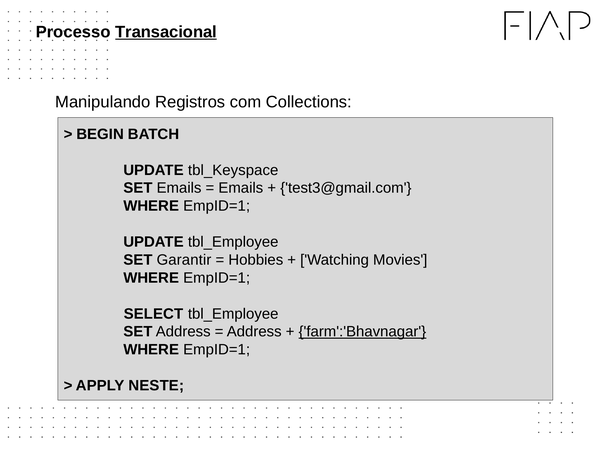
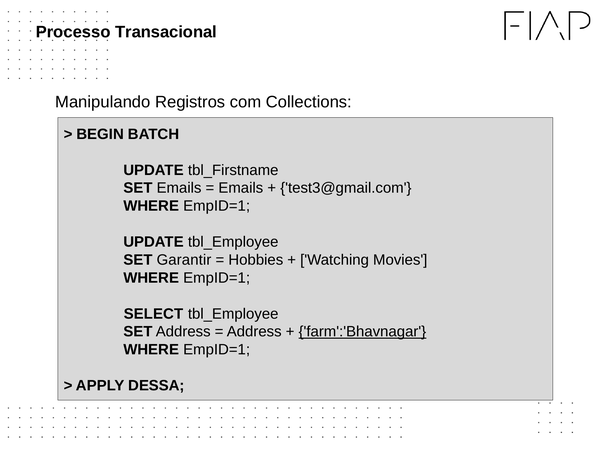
Transacional underline: present -> none (166, 32)
tbl_Keyspace: tbl_Keyspace -> tbl_Firstname (233, 170)
NESTE: NESTE -> DESSA (156, 385)
